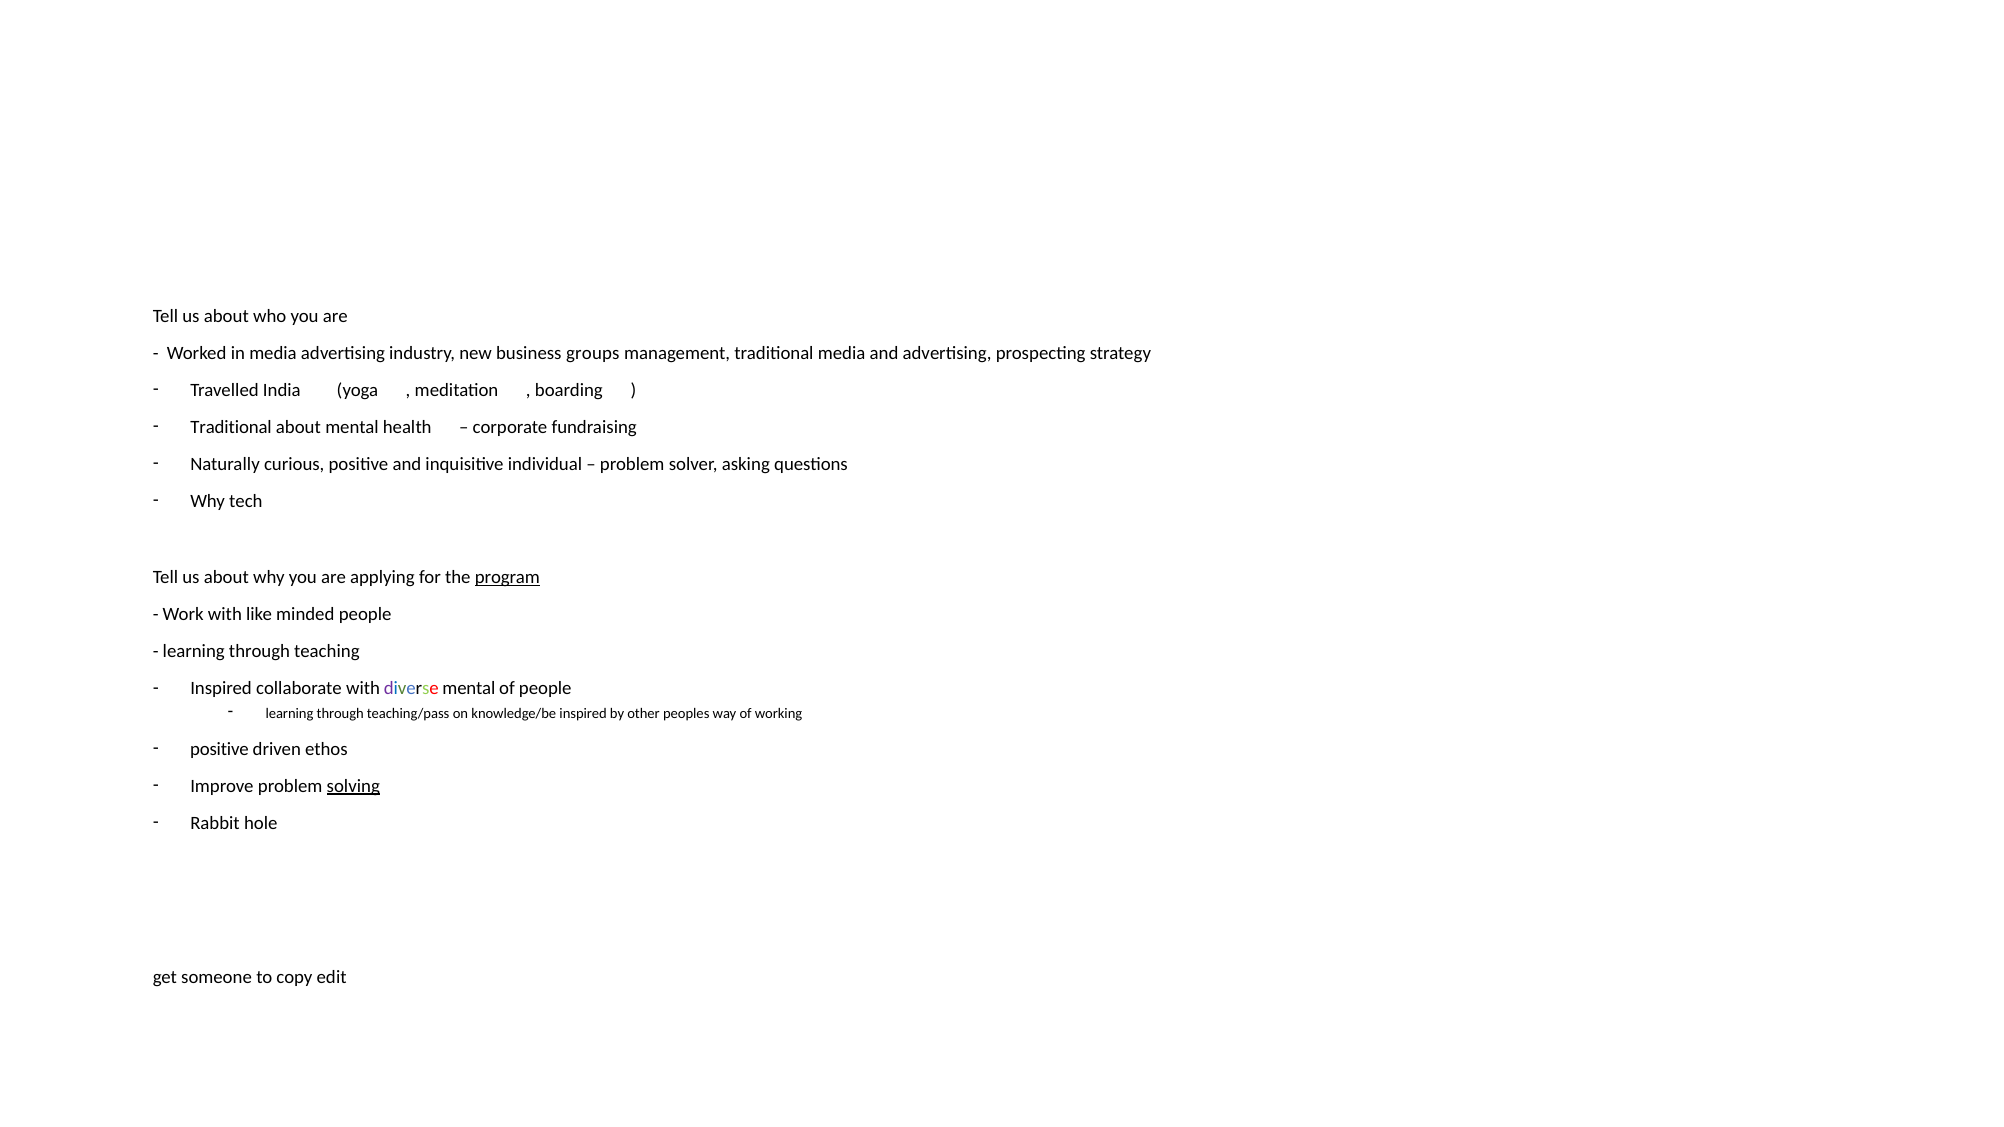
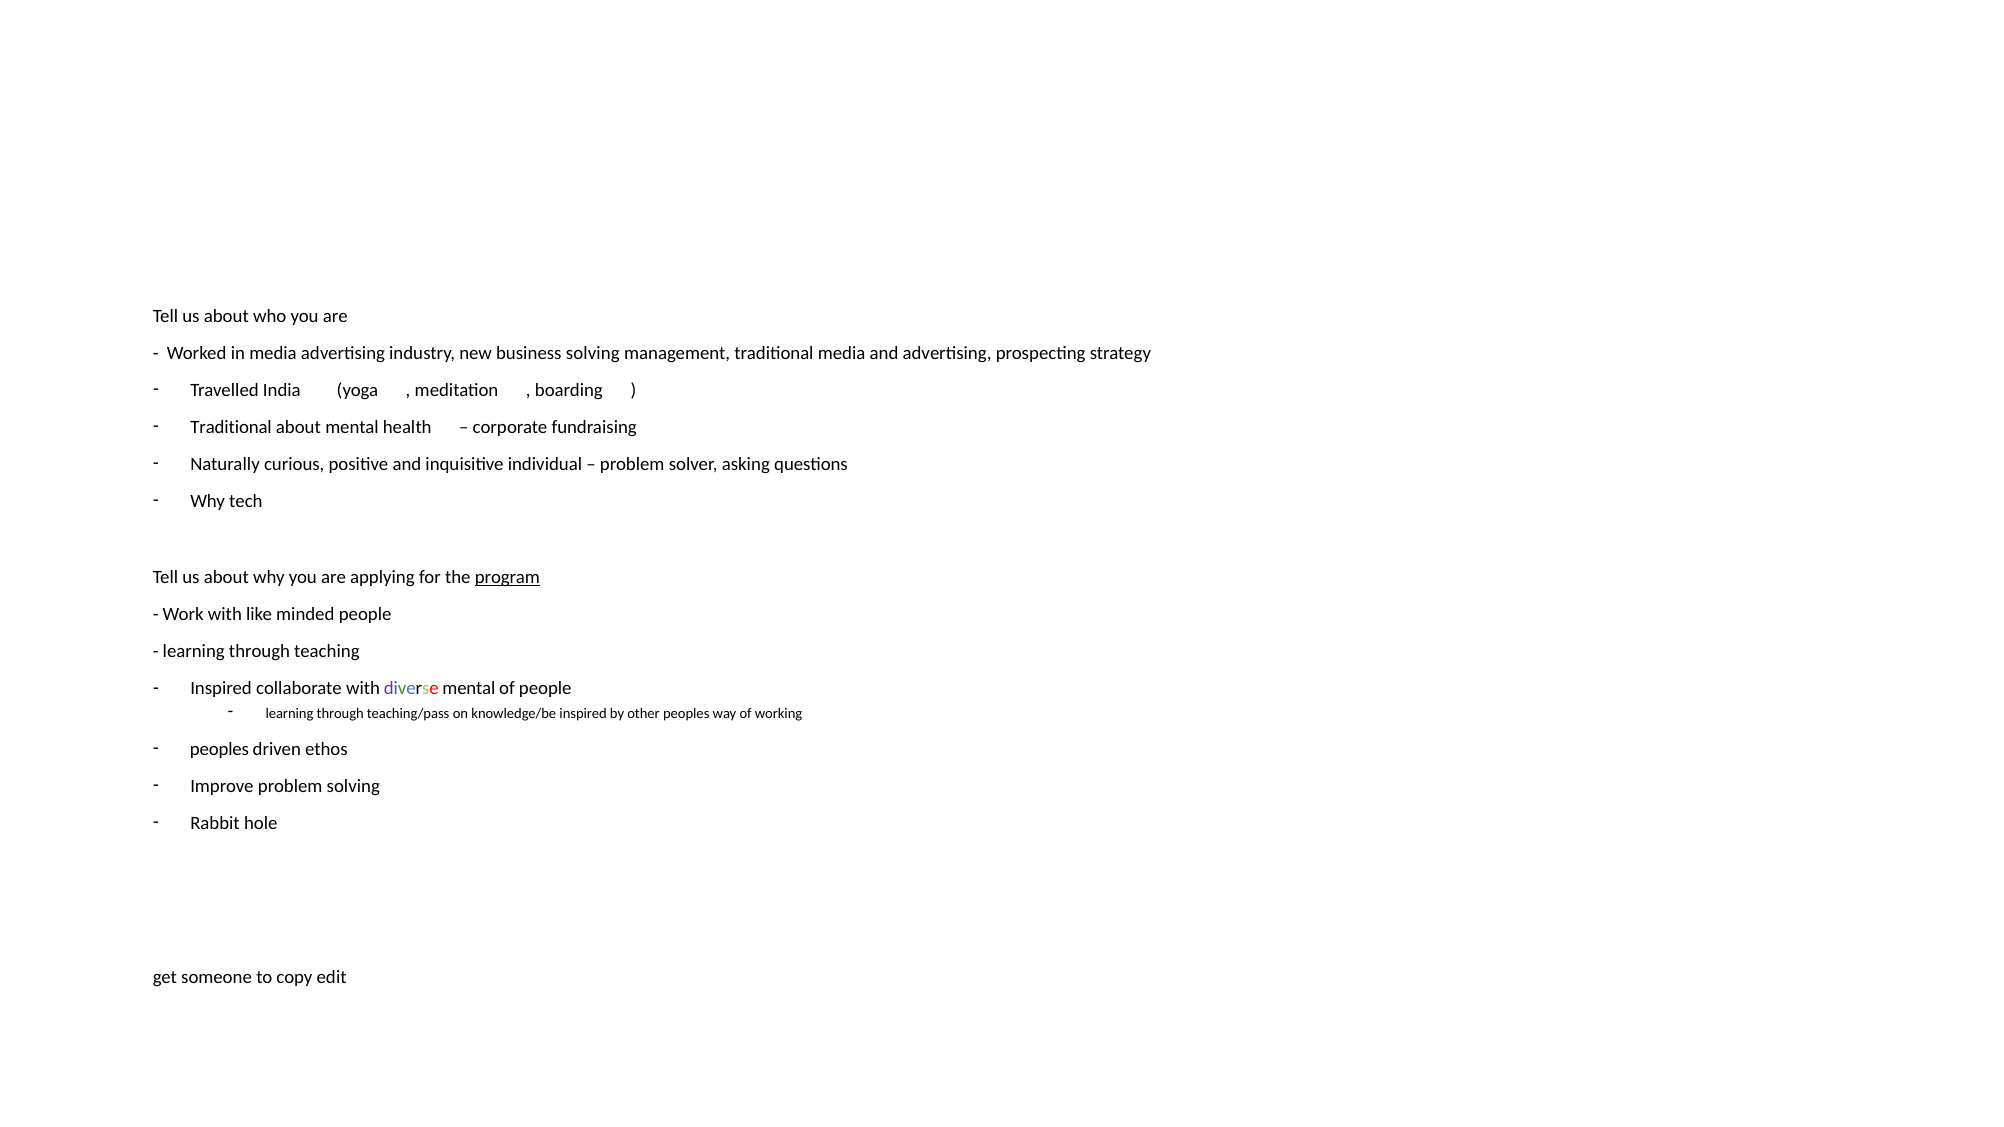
business groups: groups -> solving (593, 353)
positive: positive -> peoples (219, 749)
solving underline: present -> none (353, 786)
